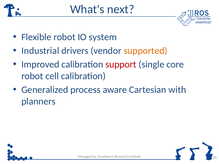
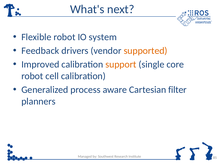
Industrial: Industrial -> Feedback (40, 51)
support colour: red -> orange (121, 64)
with: with -> filter (177, 90)
